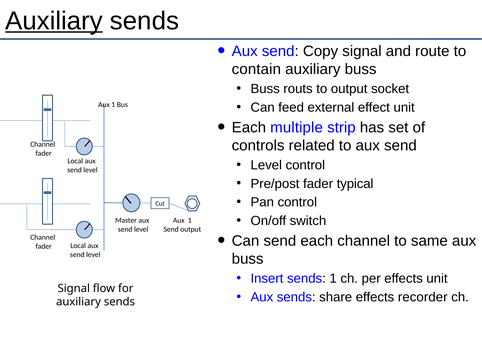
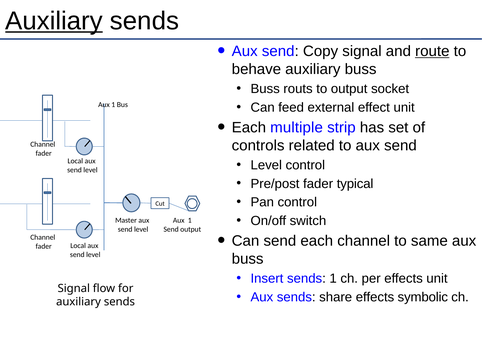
route underline: none -> present (432, 51)
contain: contain -> behave (256, 69)
recorder: recorder -> symbolic (423, 298)
